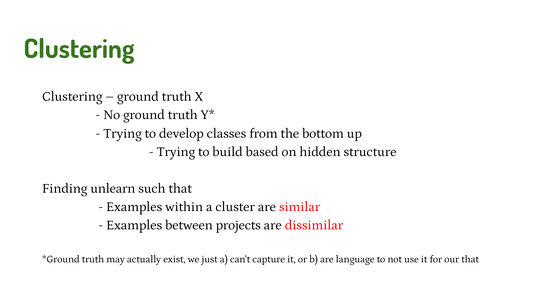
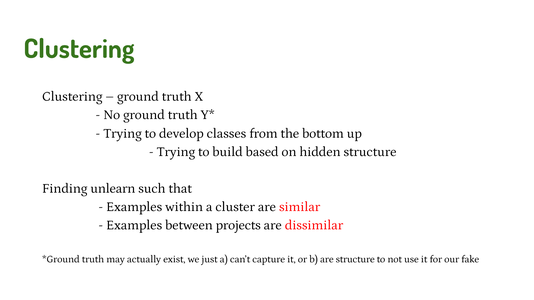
are language: language -> structure (355, 259)
our that: that -> fake (470, 259)
